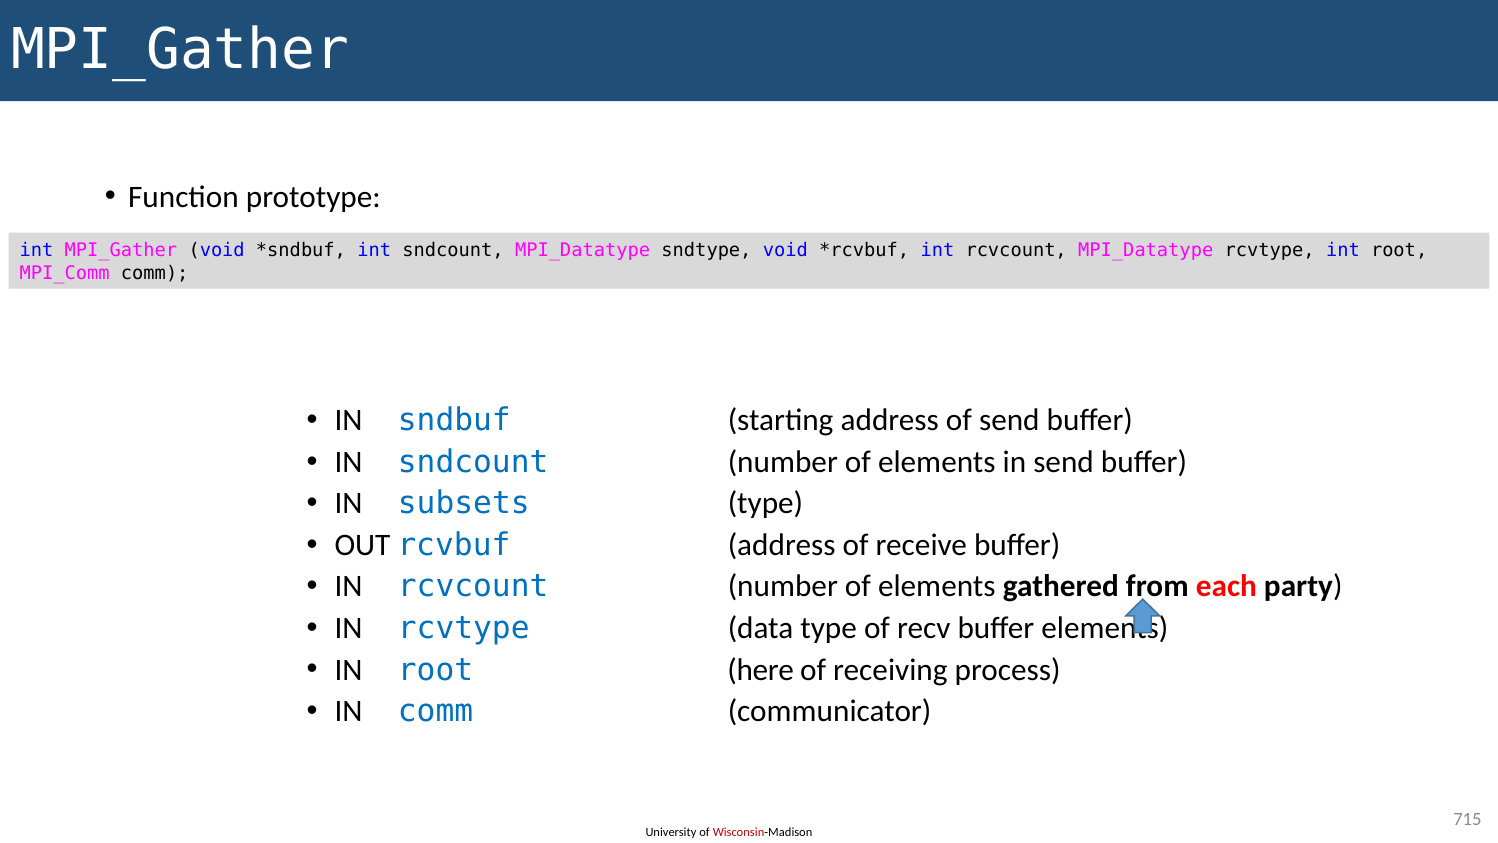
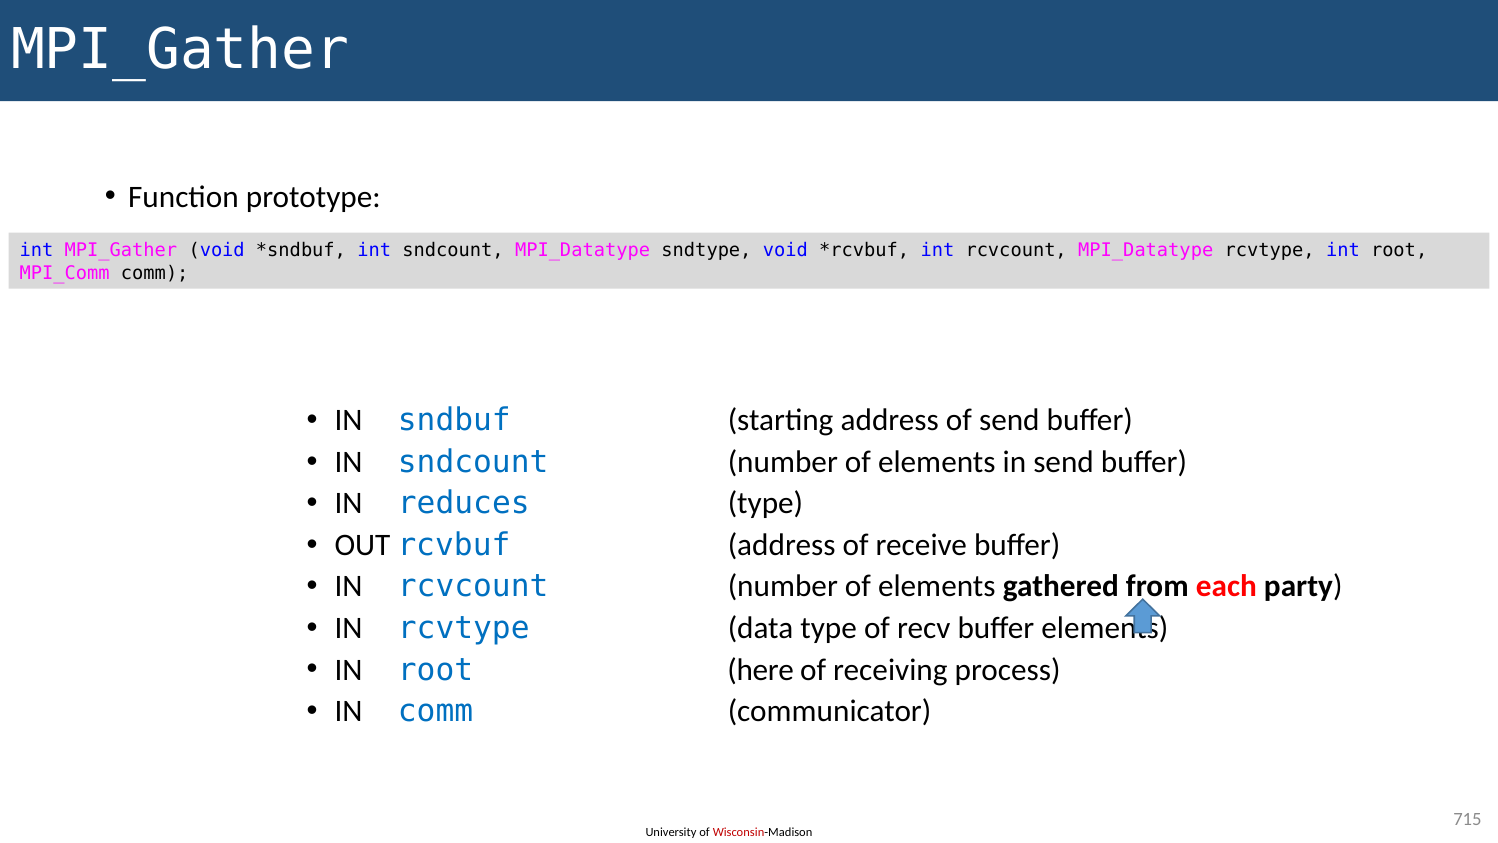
subsets: subsets -> reduces (464, 503)
